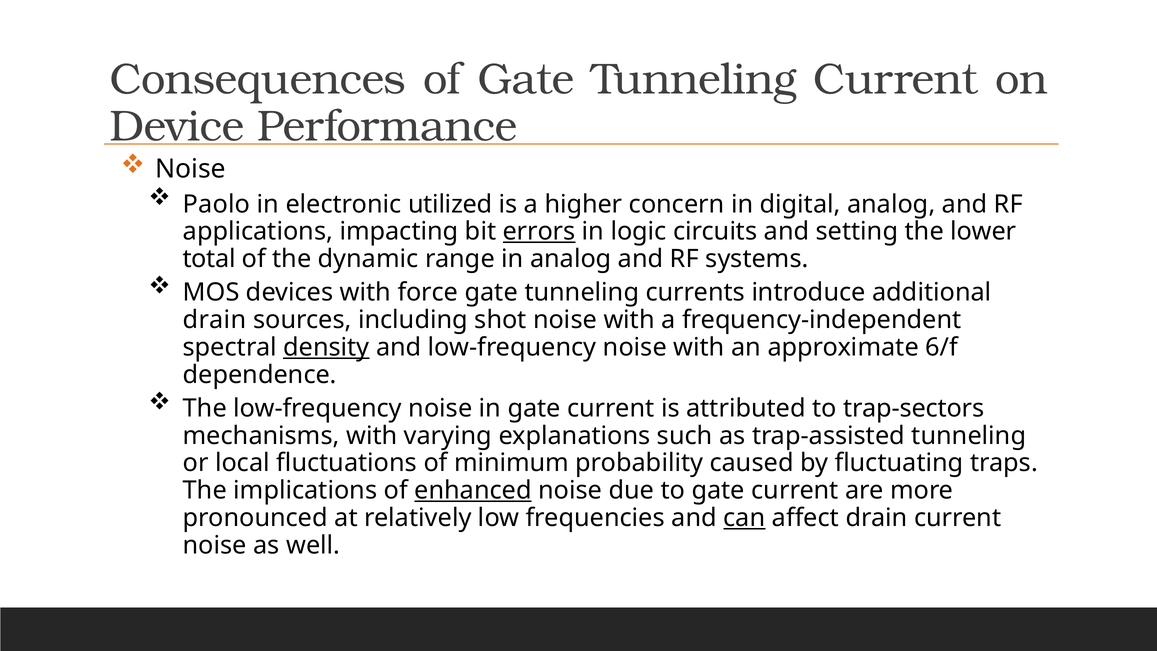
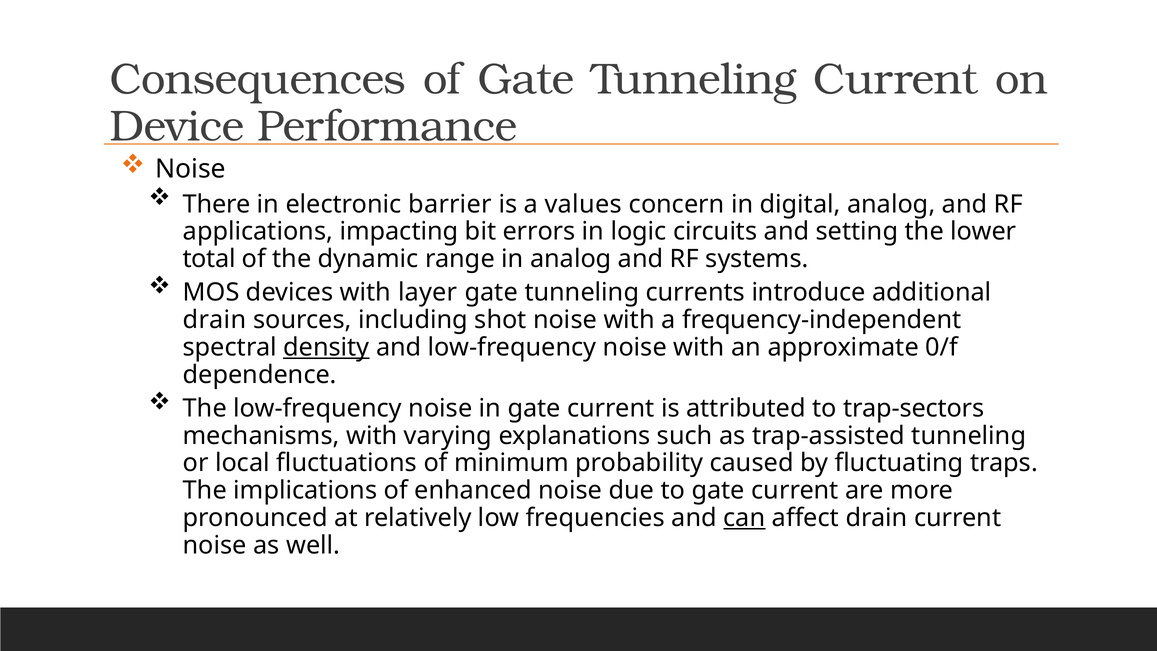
Paolo: Paolo -> There (217, 204)
utilized: utilized -> barrier (450, 204)
higher: higher -> values (583, 204)
errors underline: present -> none (539, 231)
force: force -> layer (428, 293)
6/f: 6/f -> 0/f (942, 347)
enhanced underline: present -> none (473, 490)
